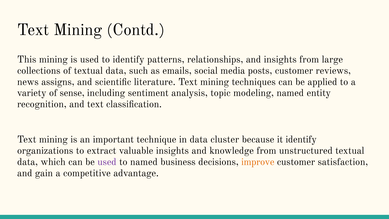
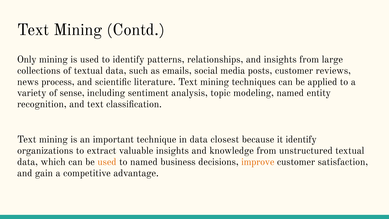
This: This -> Only (27, 59)
assigns: assigns -> process (58, 82)
cluster: cluster -> closest (225, 139)
used colour: purple -> orange (107, 162)
